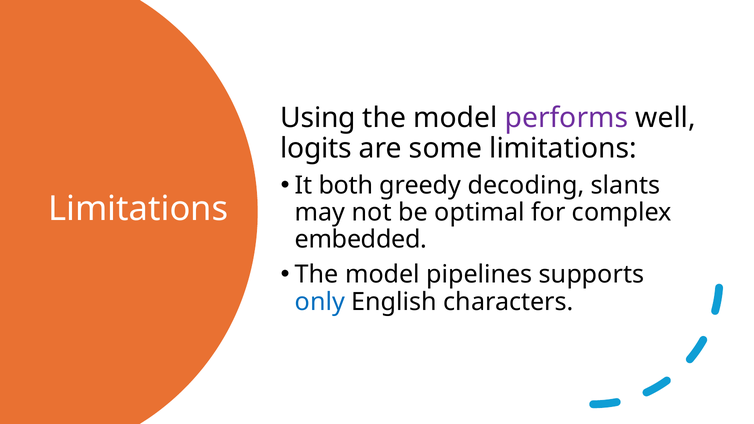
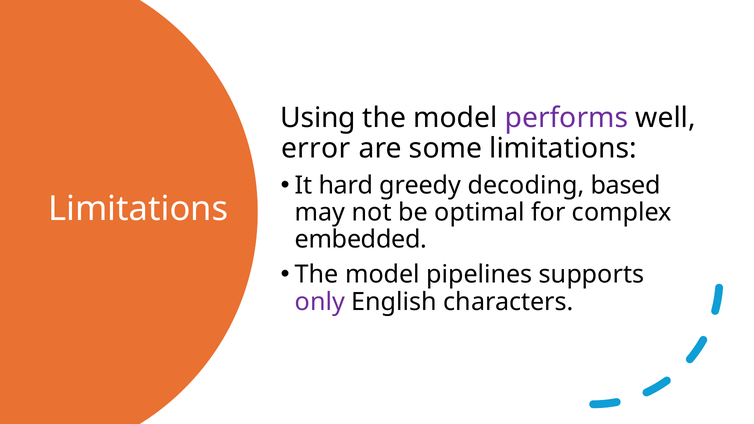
logits: logits -> error (316, 149)
both: both -> hard (346, 185)
slants: slants -> based (626, 185)
only colour: blue -> purple (320, 302)
